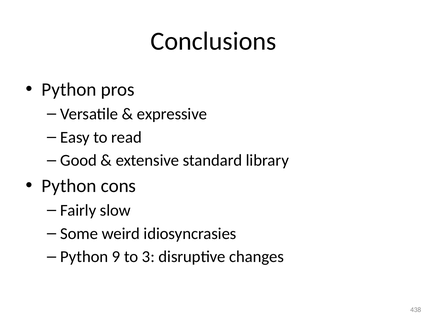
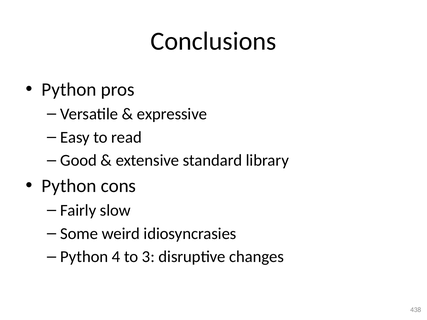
9: 9 -> 4 (116, 257)
